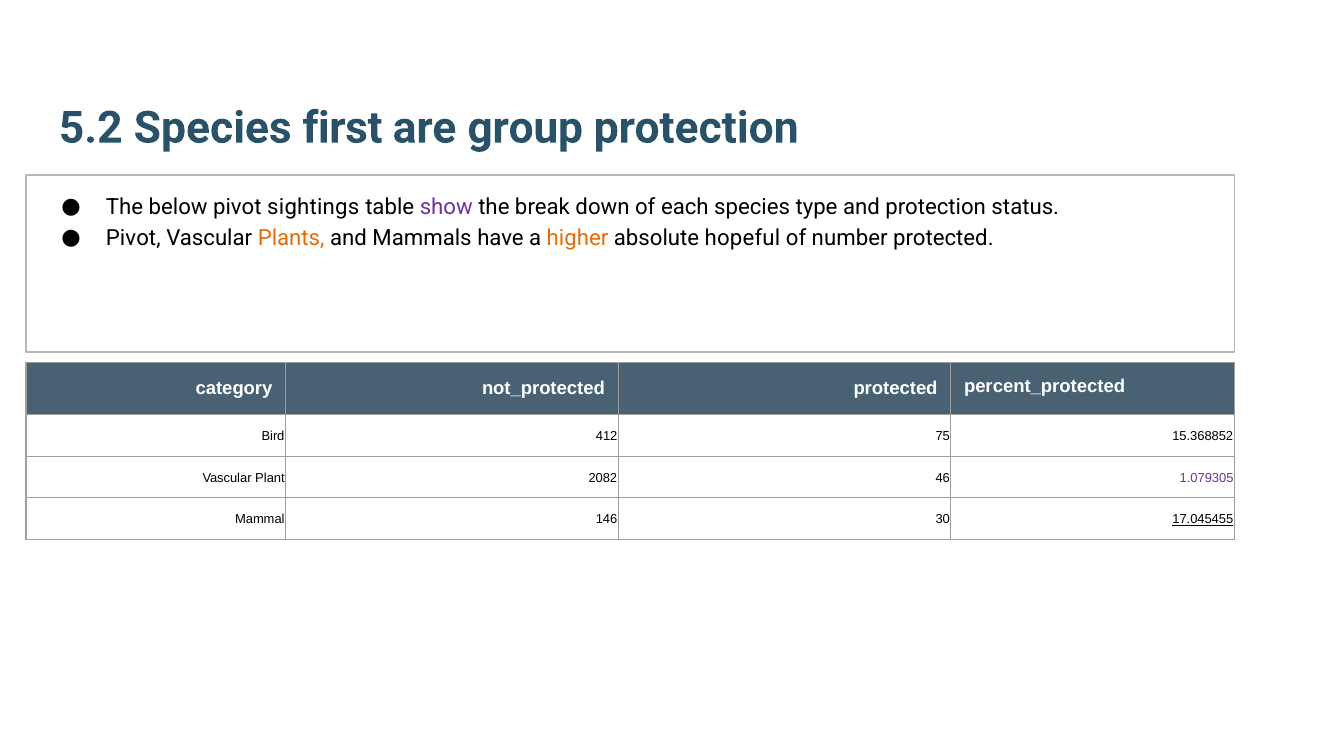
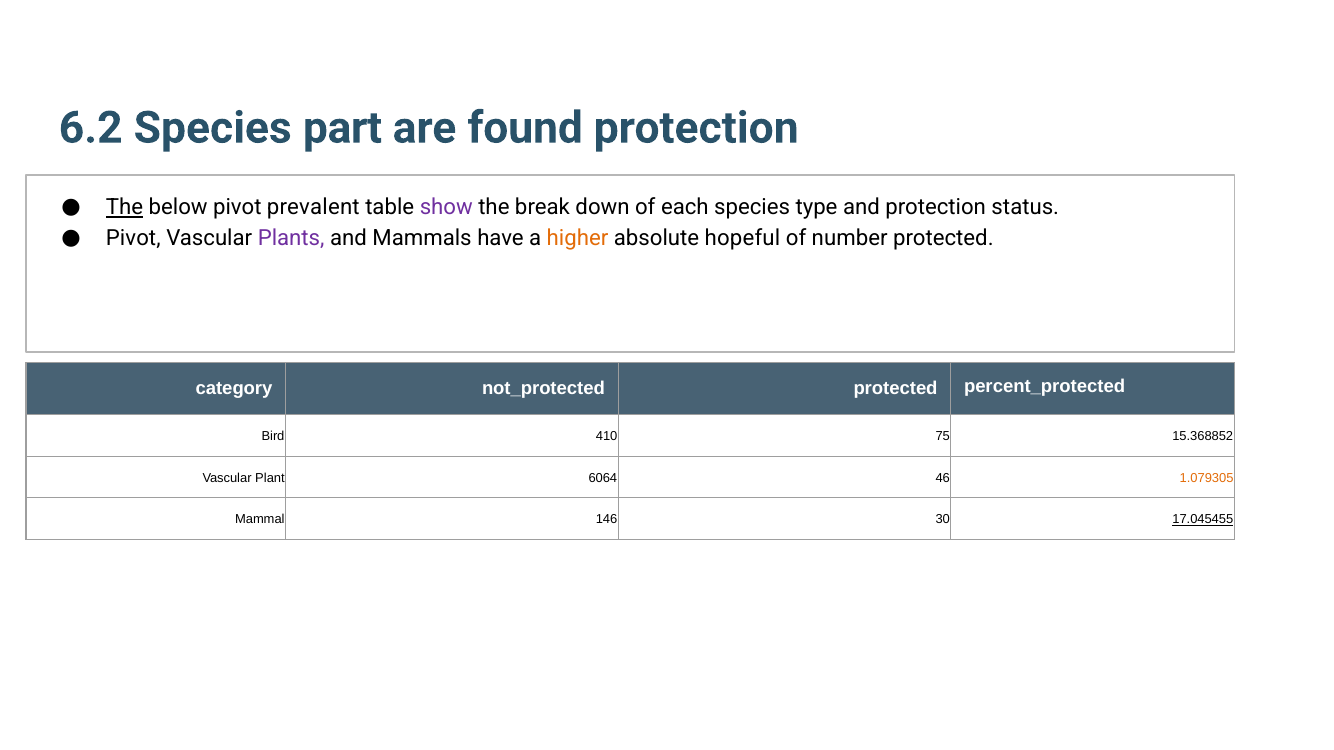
5.2: 5.2 -> 6.2 (91, 128)
first: first -> part (342, 128)
group: group -> found (525, 128)
The underline: none -> present (125, 207)
sightings: sightings -> prevalent (313, 207)
Plants colour: orange -> purple (291, 238)
412: 412 -> 410 (607, 436)
2082: 2082 -> 6064 (603, 478)
1.079305 colour: purple -> orange (1207, 478)
